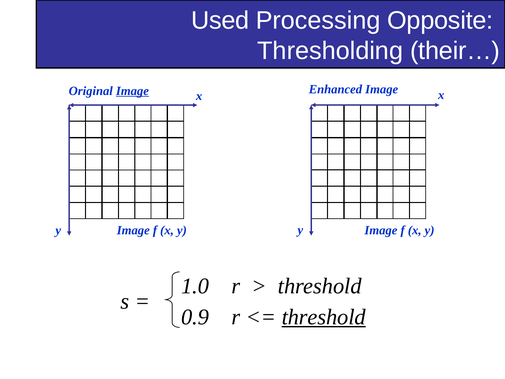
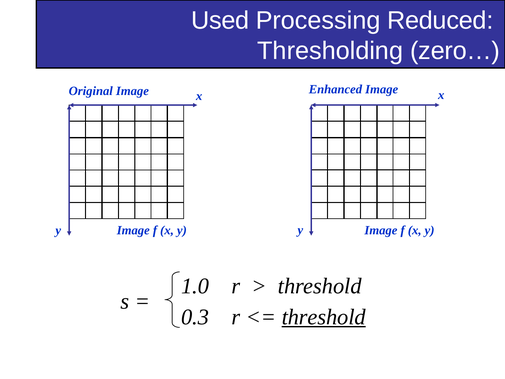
Opposite: Opposite -> Reduced (440, 21)
their…: their… -> zero… (455, 51)
Image underline: present -> none (132, 91)
0.9: 0.9 -> 0.3 (195, 317)
